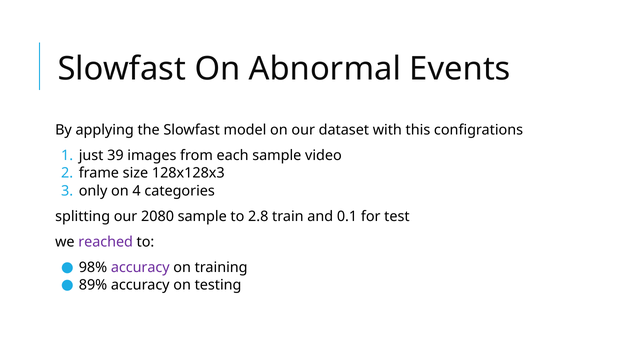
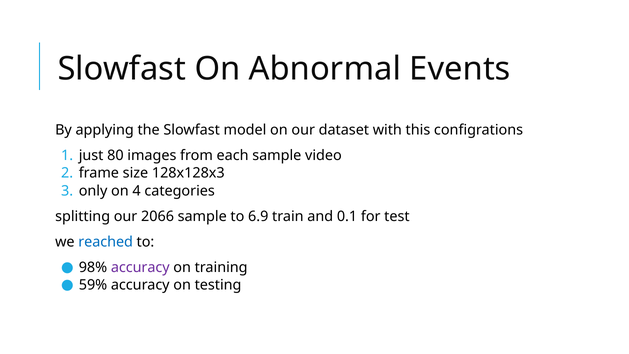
39: 39 -> 80 (115, 155)
2080: 2080 -> 2066 (158, 216)
2.8: 2.8 -> 6.9 (258, 216)
reached colour: purple -> blue (106, 242)
89%: 89% -> 59% (93, 285)
